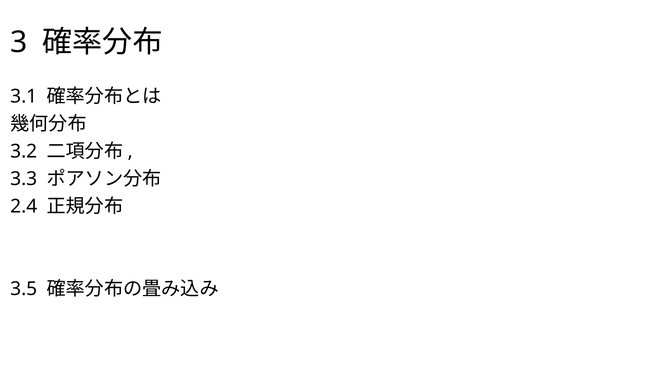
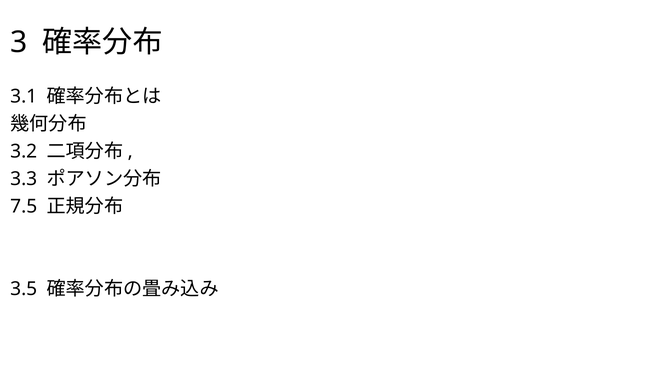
2.4: 2.4 -> 7.5 (24, 207)
